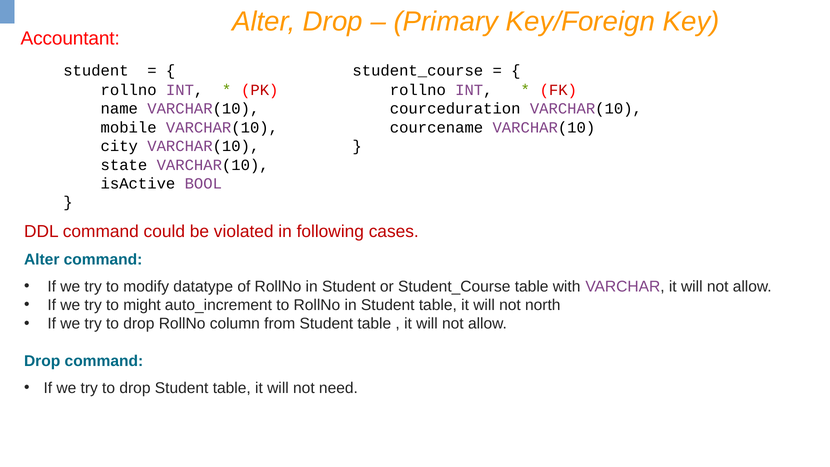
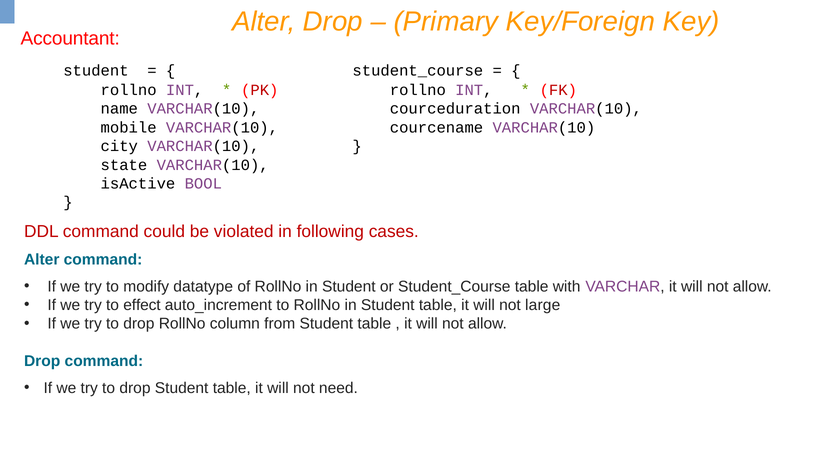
might: might -> effect (142, 305)
north: north -> large (543, 305)
